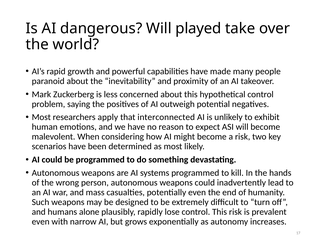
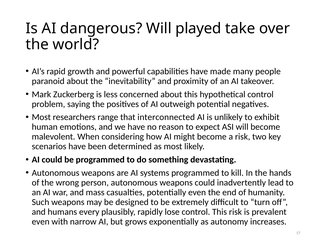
apply: apply -> range (108, 117)
alone: alone -> every (89, 212)
